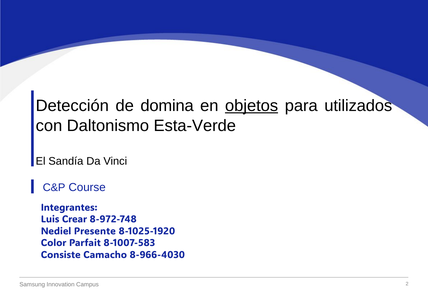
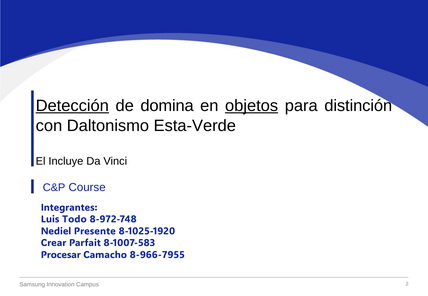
Detección underline: none -> present (72, 106)
utilizados: utilizados -> distinción (358, 106)
Sandía: Sandía -> Incluye (66, 161)
Crear: Crear -> Todo (74, 220)
Color: Color -> Crear (54, 243)
Consiste: Consiste -> Procesar (61, 255)
8-966-4030: 8-966-4030 -> 8-966-7955 (157, 255)
